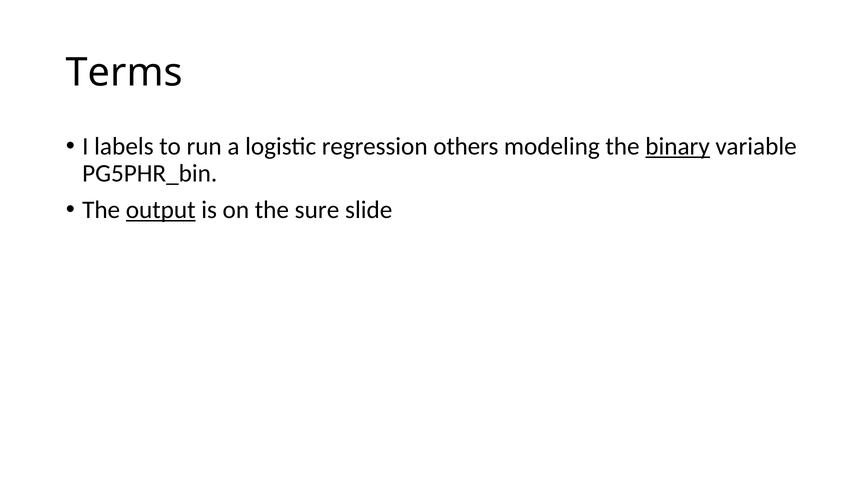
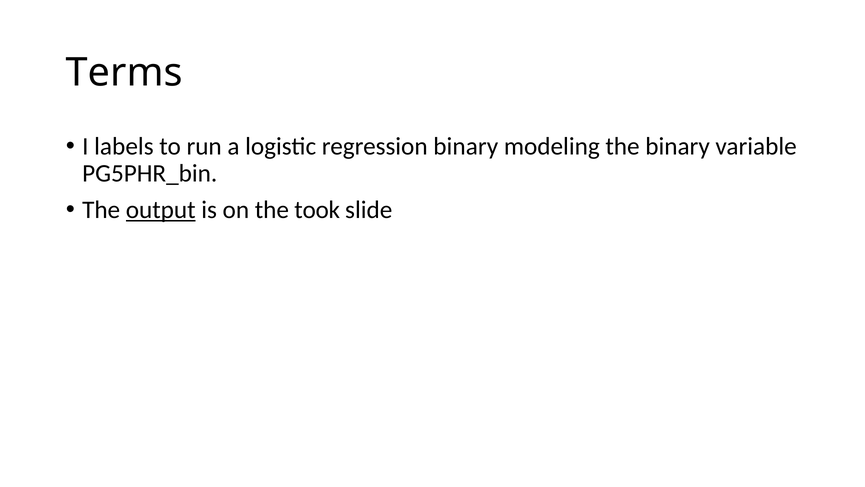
regression others: others -> binary (466, 146)
binary underline: present -> none (678, 146)
sure: sure -> took (317, 210)
